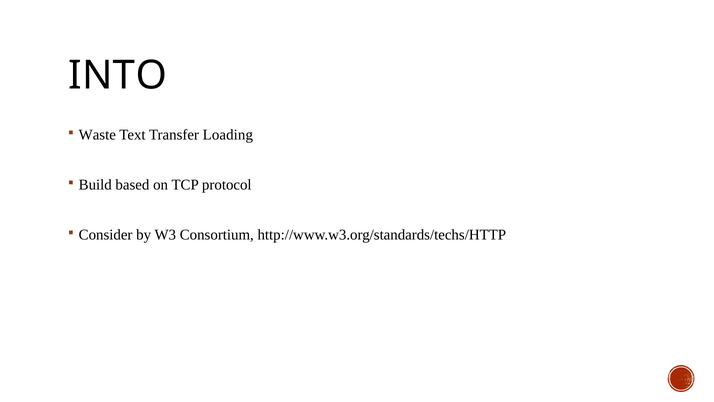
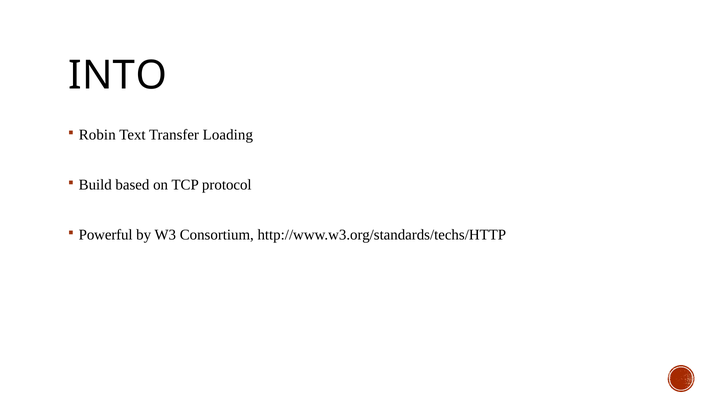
Waste: Waste -> Robin (97, 135)
Consider: Consider -> Powerful (106, 235)
